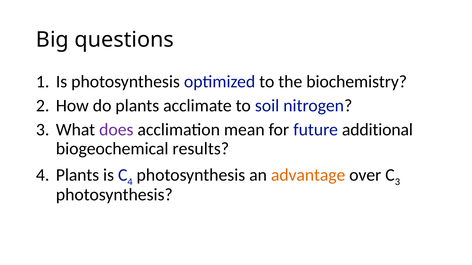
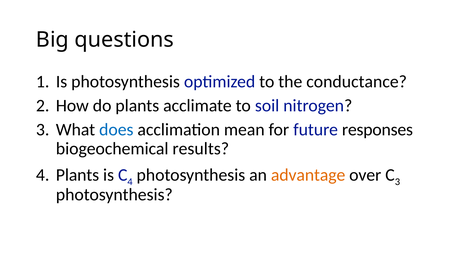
biochemistry: biochemistry -> conductance (357, 82)
does colour: purple -> blue (116, 130)
additional: additional -> responses (377, 130)
